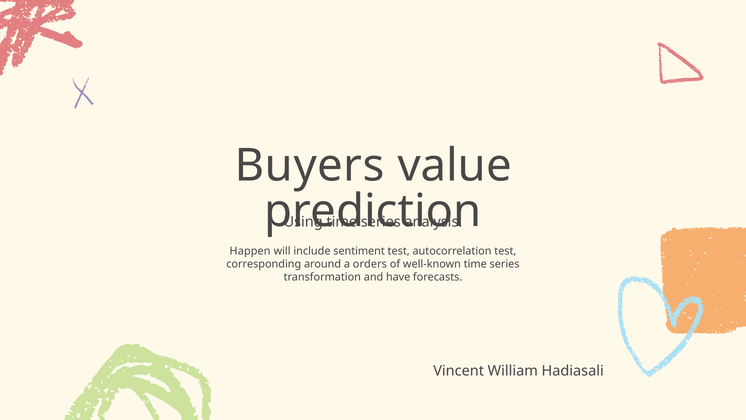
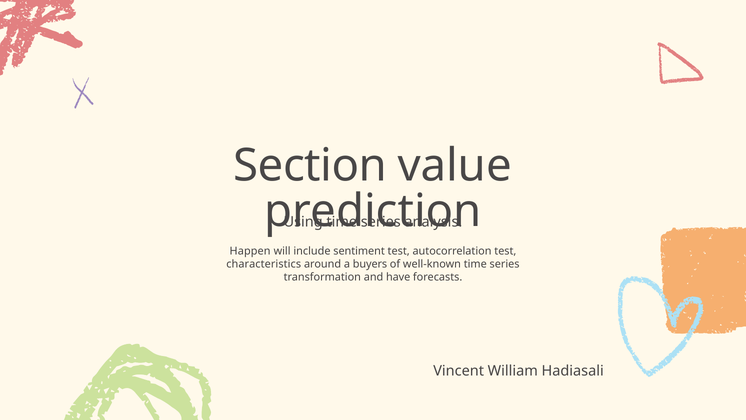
Buyers: Buyers -> Section (310, 165)
corresponding: corresponding -> characteristics (264, 264)
orders: orders -> buyers (370, 264)
